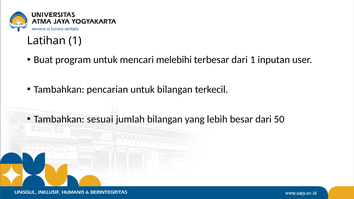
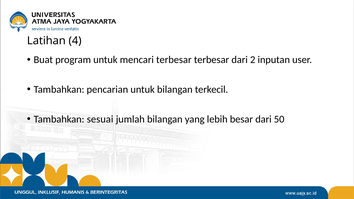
Latihan 1: 1 -> 4 (75, 41)
mencari melebihi: melebihi -> terbesar (174, 60)
dari 1: 1 -> 2 (253, 60)
